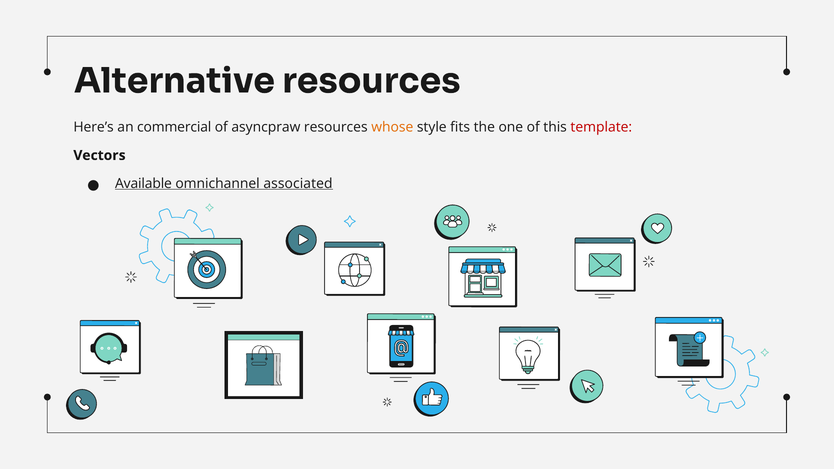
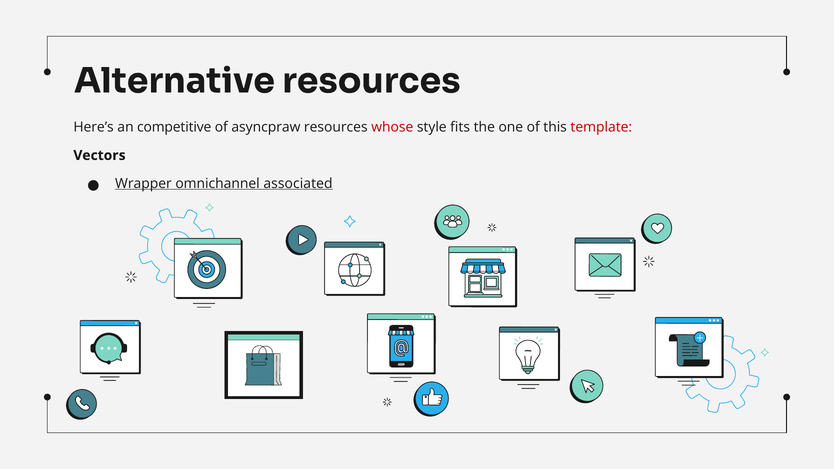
commercial: commercial -> competitive (174, 127)
whose colour: orange -> red (392, 127)
Available: Available -> Wrapper (143, 184)
